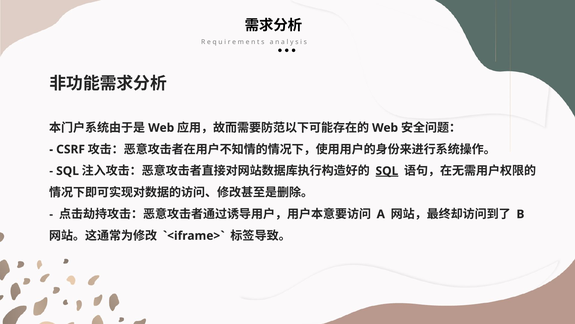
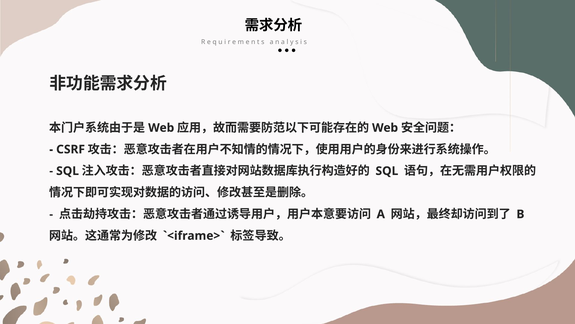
SQL underline: present -> none (387, 171)
